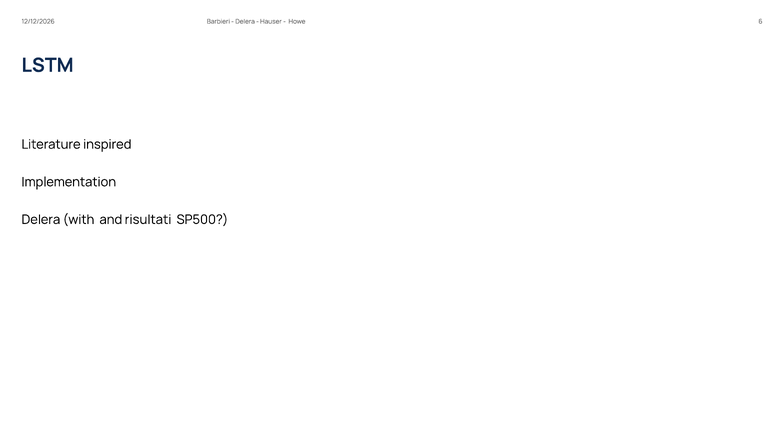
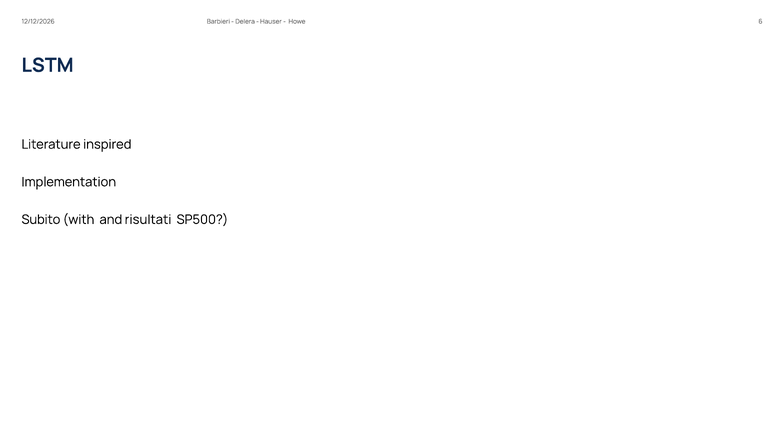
Delera: Delera -> Subito (41, 220)
